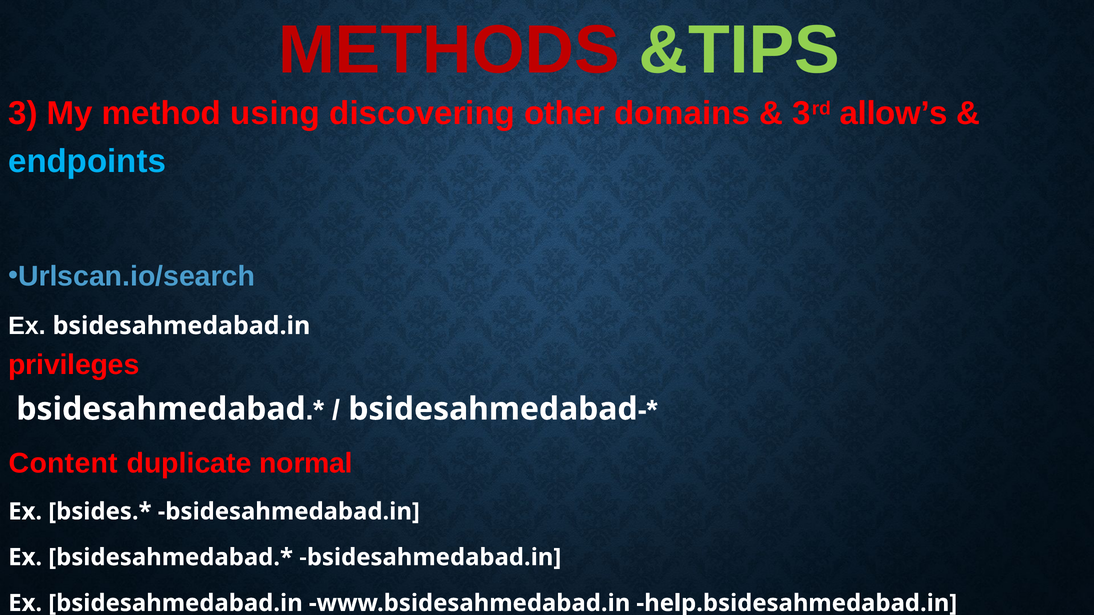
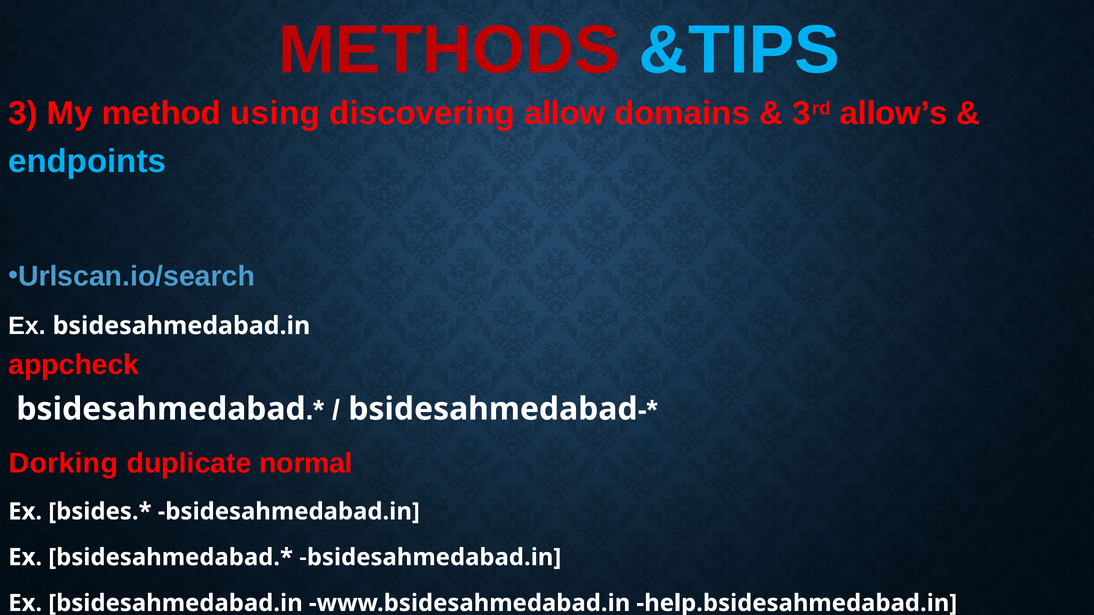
&TIPS colour: light green -> light blue (739, 50)
other: other -> allow (565, 114)
privileges: privileges -> appcheck (74, 365)
Content: Content -> Dorking (63, 464)
